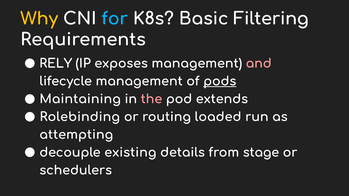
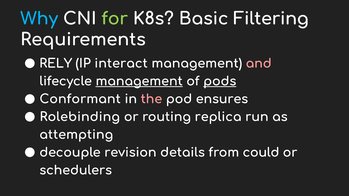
Why colour: yellow -> light blue (39, 19)
for colour: light blue -> light green (115, 19)
exposes: exposes -> interact (121, 64)
management underline: none -> present (139, 81)
Maintaining: Maintaining -> Conformant (80, 99)
extends: extends -> ensures (222, 99)
loaded: loaded -> replica (218, 117)
existing: existing -> revision (130, 153)
stage: stage -> could (261, 153)
